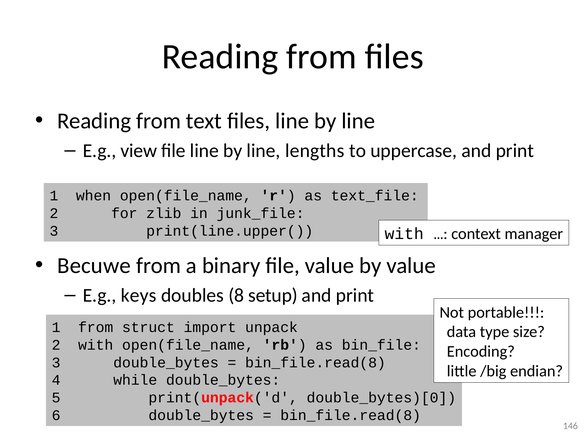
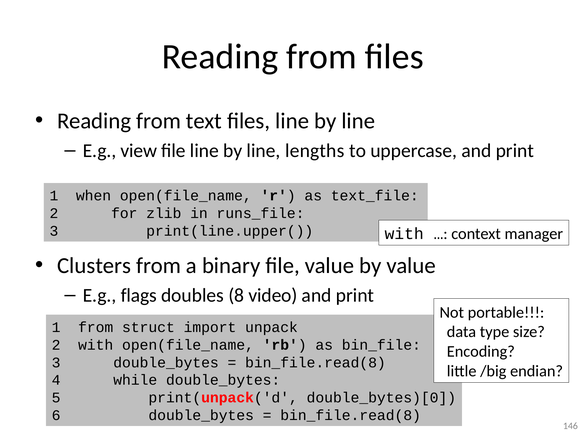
junk_file: junk_file -> runs_file (261, 213)
Becuwe: Becuwe -> Clusters (94, 265)
keys: keys -> flags (139, 295)
setup: setup -> video (273, 295)
